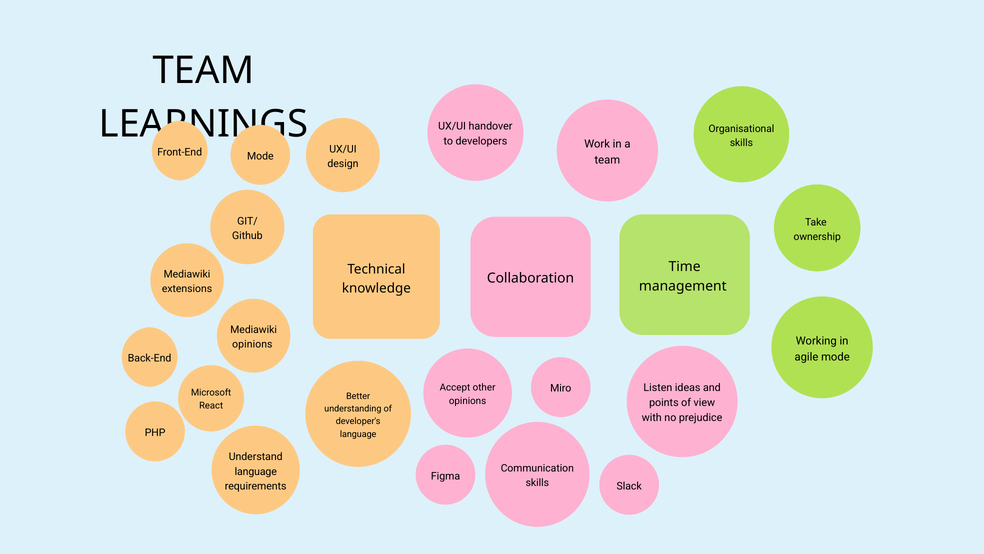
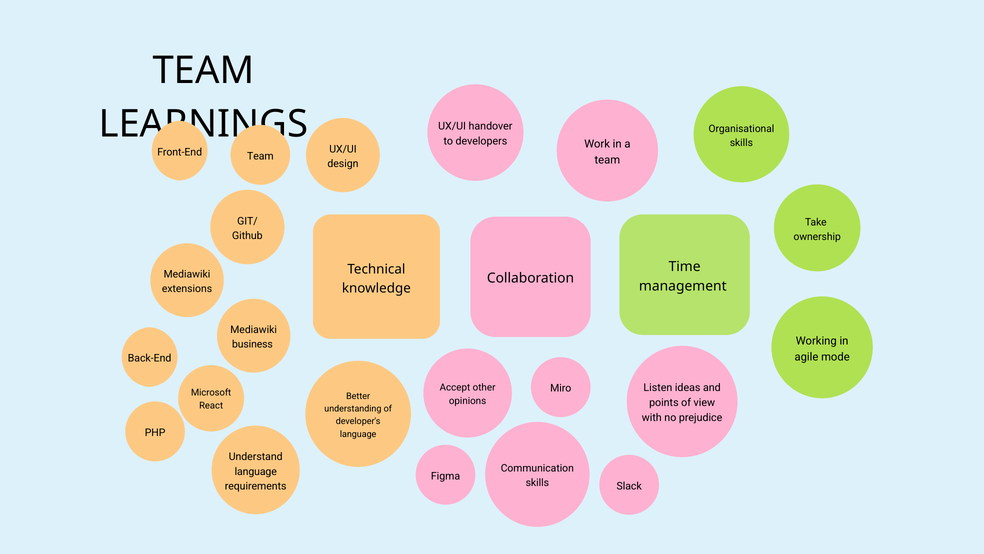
Mode: Mode -> Team (260, 156)
opinions: opinions -> business (252, 344)
